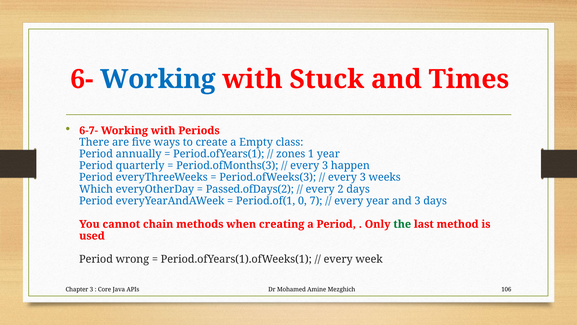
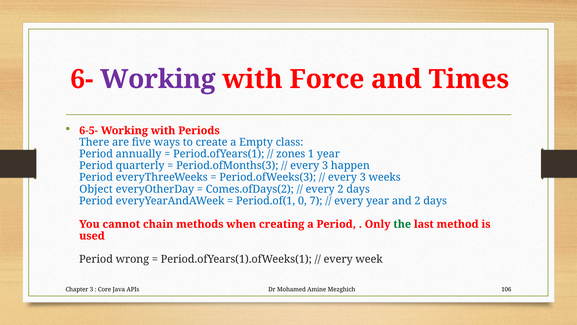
Working colour: blue -> purple (158, 79)
Stuck: Stuck -> Force (327, 79)
6-7-: 6-7- -> 6-5- (89, 130)
Which: Which -> Object (96, 189)
Passed.ofDays(2: Passed.ofDays(2 -> Comes.ofDays(2 (250, 189)
and 3: 3 -> 2 (417, 201)
